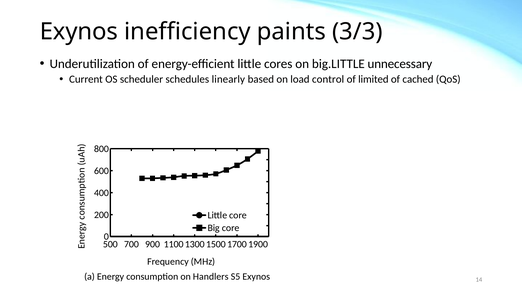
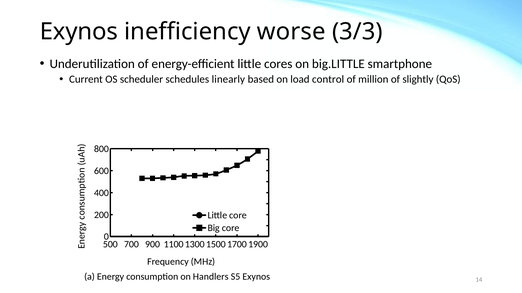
paints: paints -> worse (291, 32)
unnecessary: unnecessary -> smartphone (400, 64)
limited: limited -> million (373, 79)
cached: cached -> slightly (418, 79)
